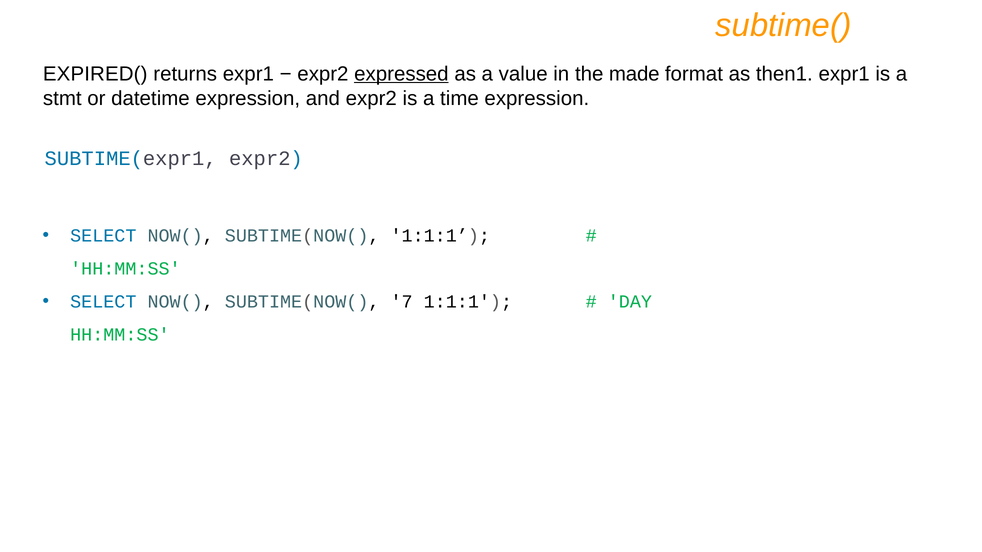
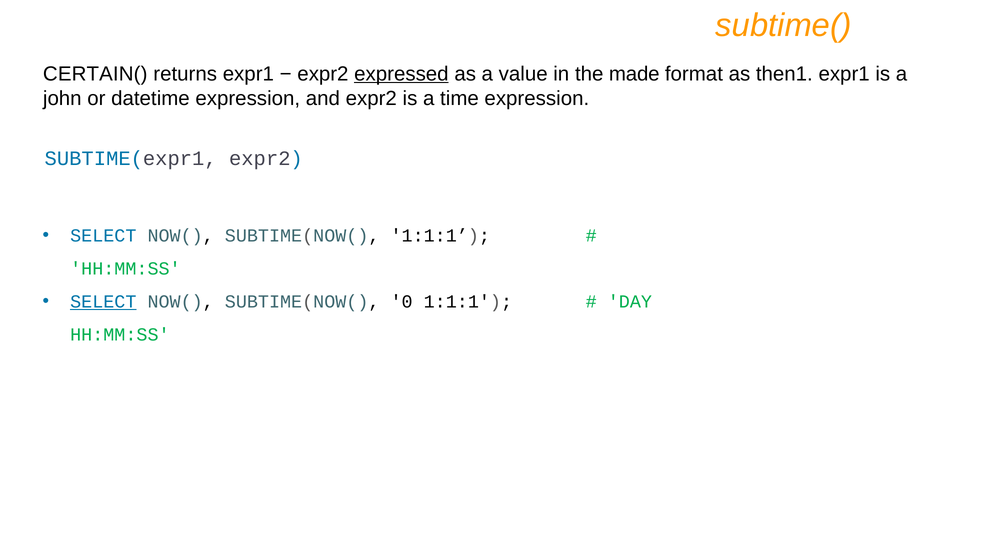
EXPIRED(: EXPIRED( -> CERTAIN( (95, 74)
stmt: stmt -> john (62, 98)
SELECT underline: none -> present (103, 302)
7: 7 -> 0 (402, 302)
